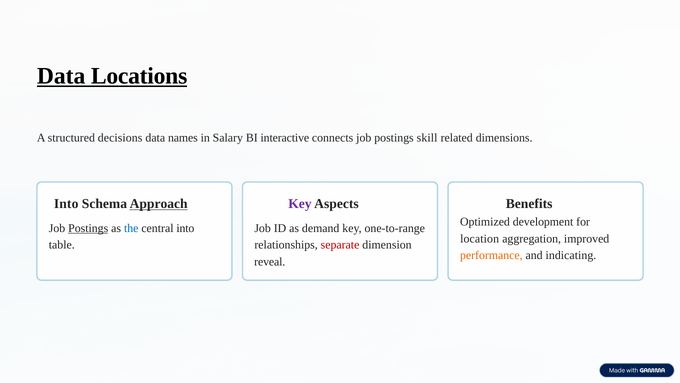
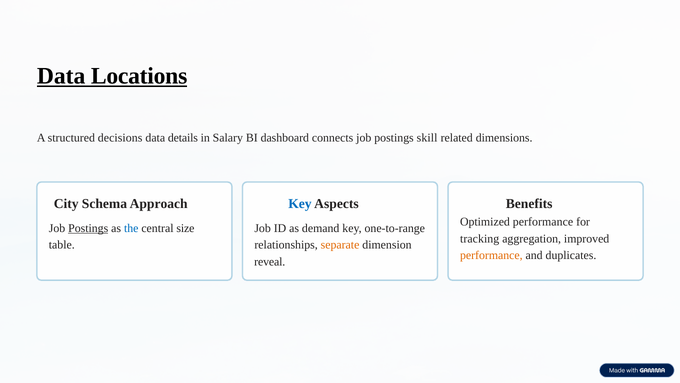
names: names -> details (183, 138)
interactive: interactive -> dashboard (285, 138)
Into: Into -> City (66, 204)
Approach underline: present -> none (159, 204)
Key colour: purple -> blue (300, 204)
Optimized development: development -> performance (543, 222)
central into: into -> size (185, 228)
location: location -> tracking (480, 238)
separate colour: red -> orange (340, 245)
indicating: indicating -> duplicates (571, 255)
